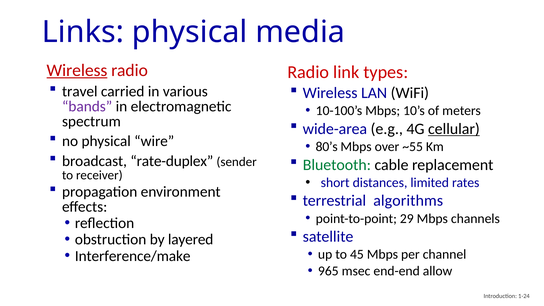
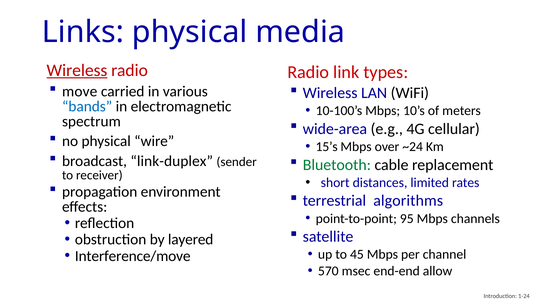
travel: travel -> move (80, 92)
bands colour: purple -> blue (87, 106)
cellular underline: present -> none (454, 129)
80’s: 80’s -> 15’s (327, 147)
~55: ~55 -> ~24 (413, 147)
rate-duplex: rate-duplex -> link-duplex (172, 161)
29: 29 -> 95 (407, 219)
Interference/make: Interference/make -> Interference/move (133, 256)
965: 965 -> 570 (328, 271)
